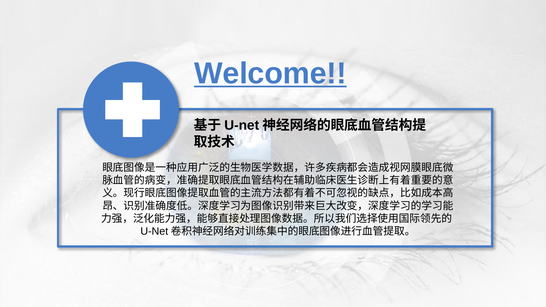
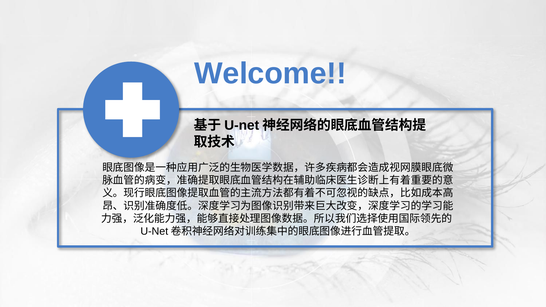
Welcome underline: present -> none (270, 74)
